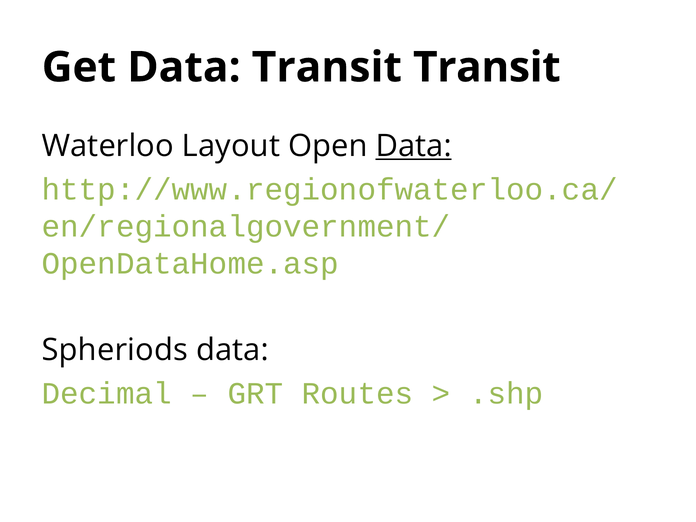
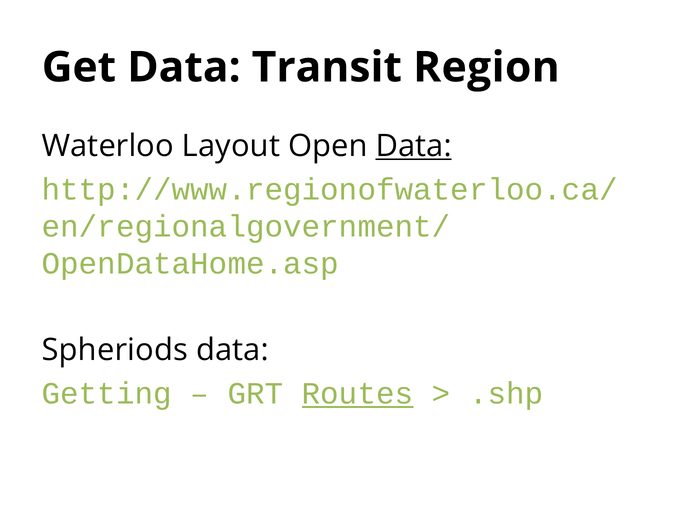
Transit Transit: Transit -> Region (486, 67)
Decimal: Decimal -> Getting (107, 394)
Routes underline: none -> present (358, 394)
